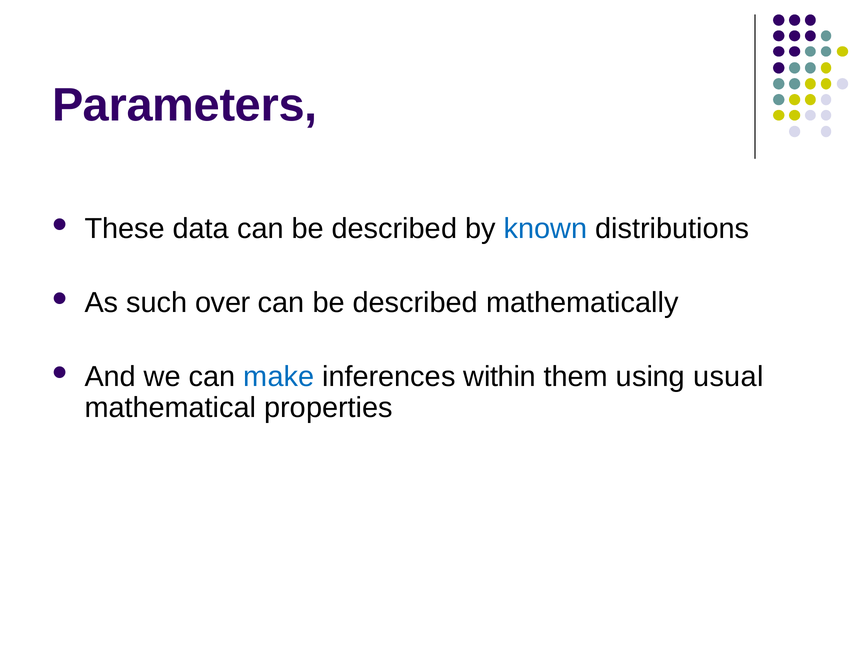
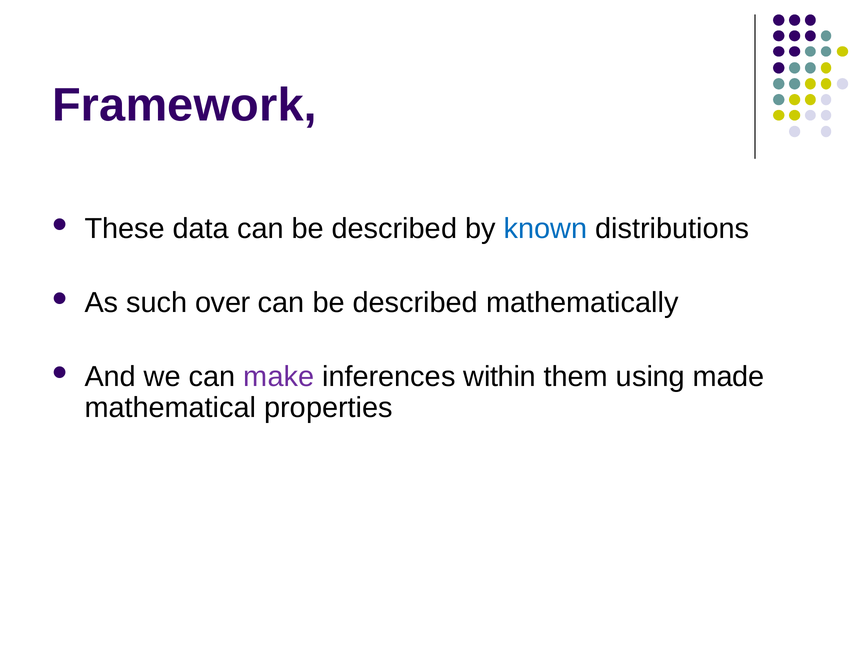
Parameters: Parameters -> Framework (184, 105)
make colour: blue -> purple (279, 377)
usual: usual -> made (729, 377)
